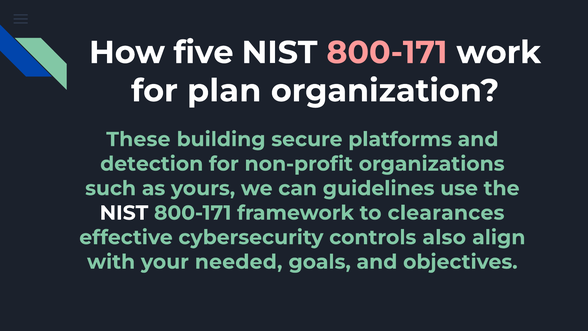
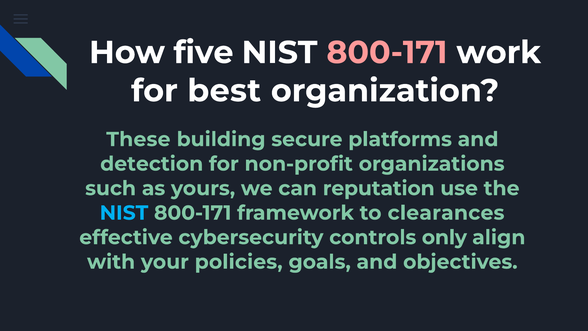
plan: plan -> best (224, 91)
guidelines: guidelines -> reputation (379, 188)
NIST colour: white -> light blue (124, 213)
also: also -> only (444, 237)
needed: needed -> policies (239, 262)
